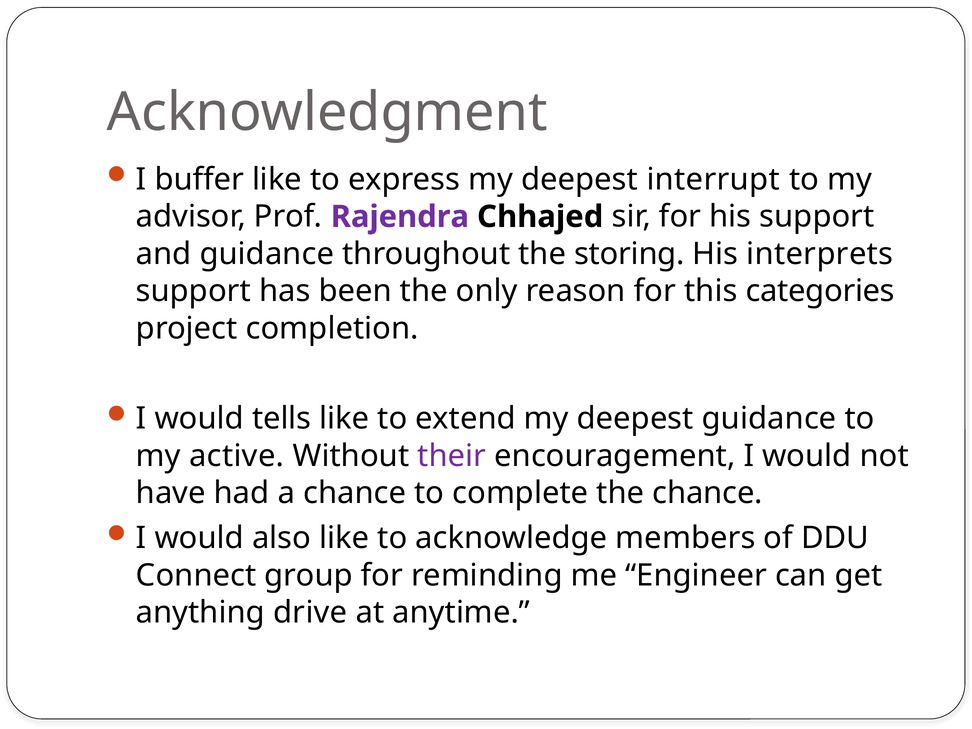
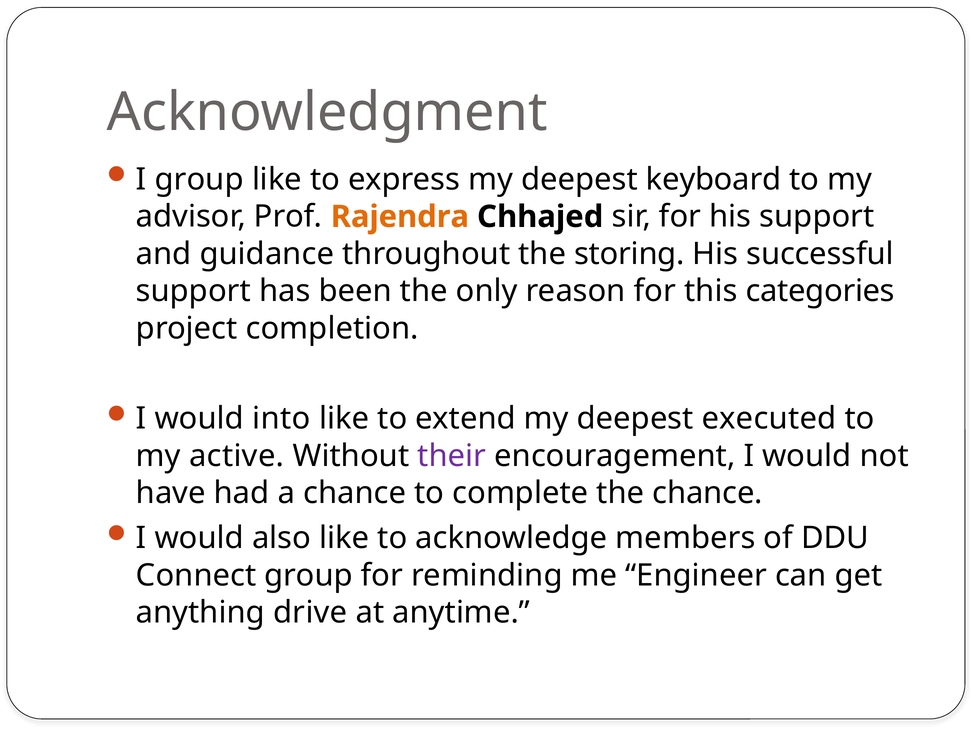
I buffer: buffer -> group (199, 179)
interrupt: interrupt -> keyboard (714, 179)
Rajendra colour: purple -> orange (400, 217)
interprets: interprets -> successful (820, 254)
tells: tells -> into (281, 419)
deepest guidance: guidance -> executed (769, 419)
